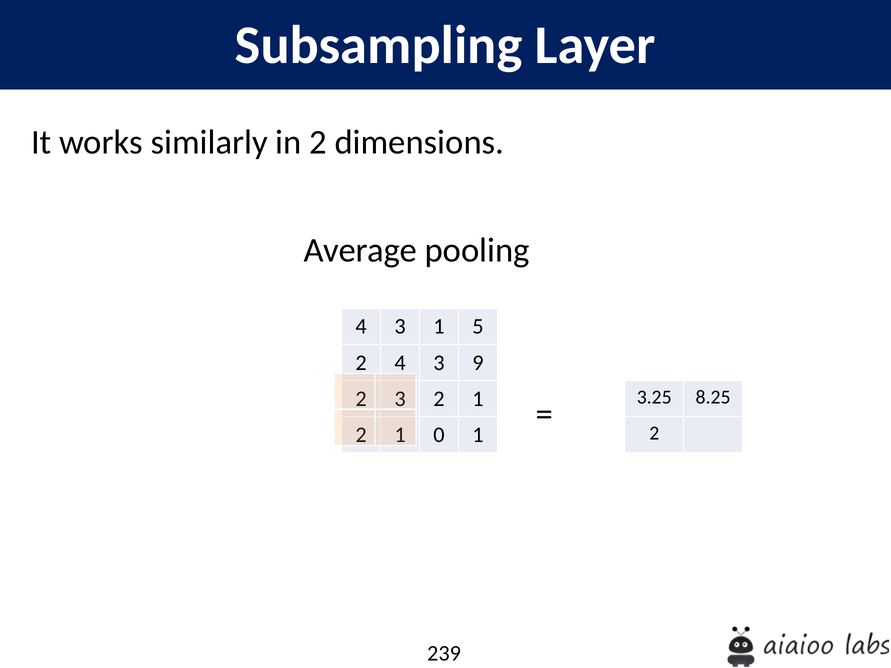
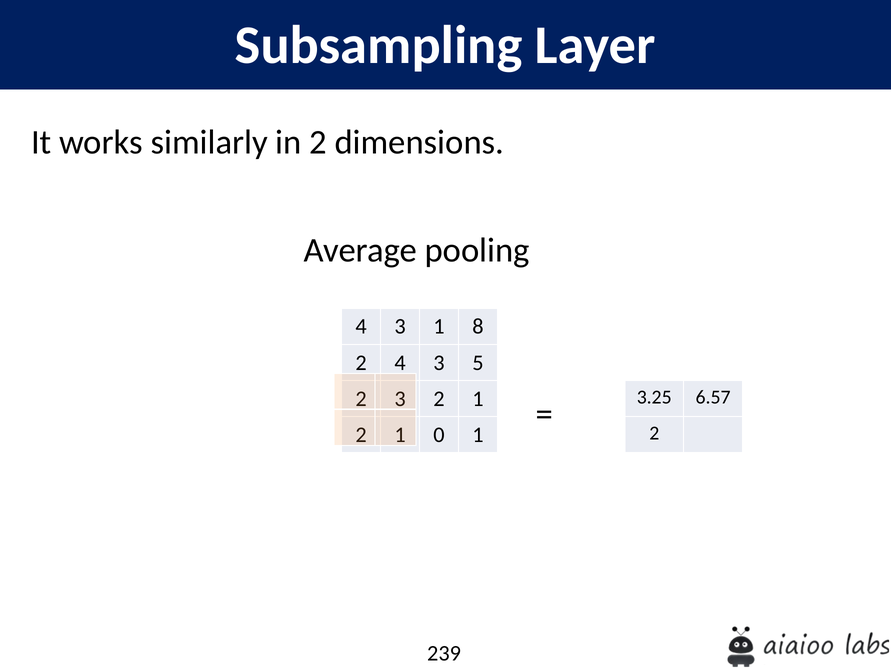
5: 5 -> 8 (478, 327)
9: 9 -> 5 (478, 363)
8.25: 8.25 -> 6.57 (713, 397)
